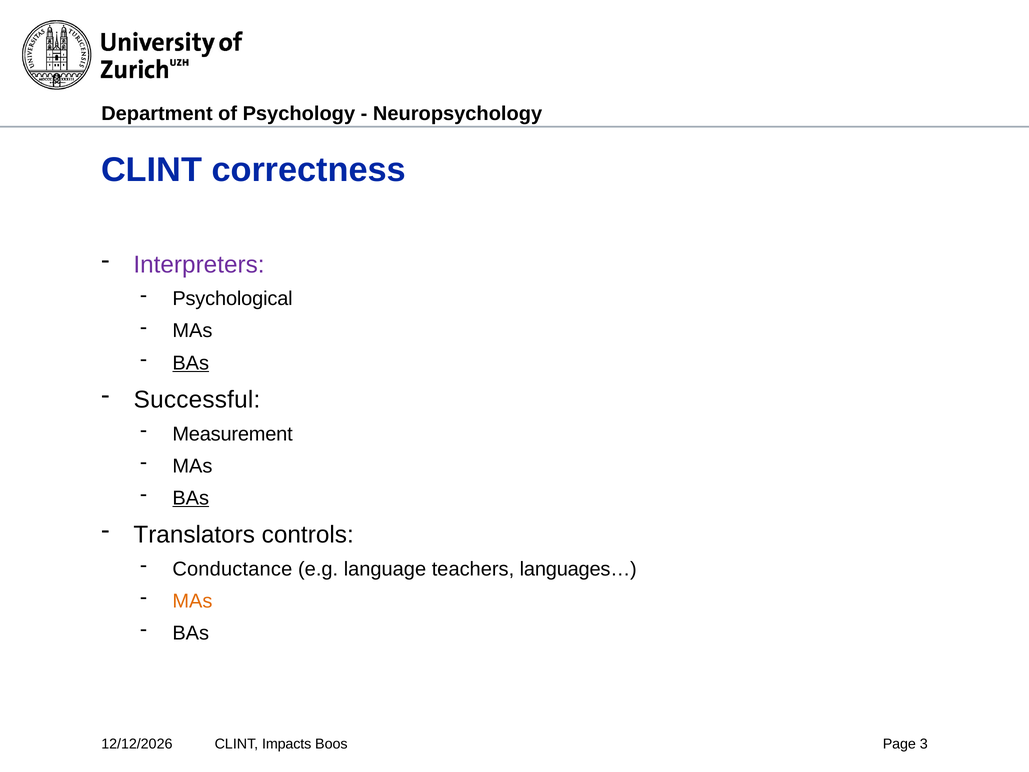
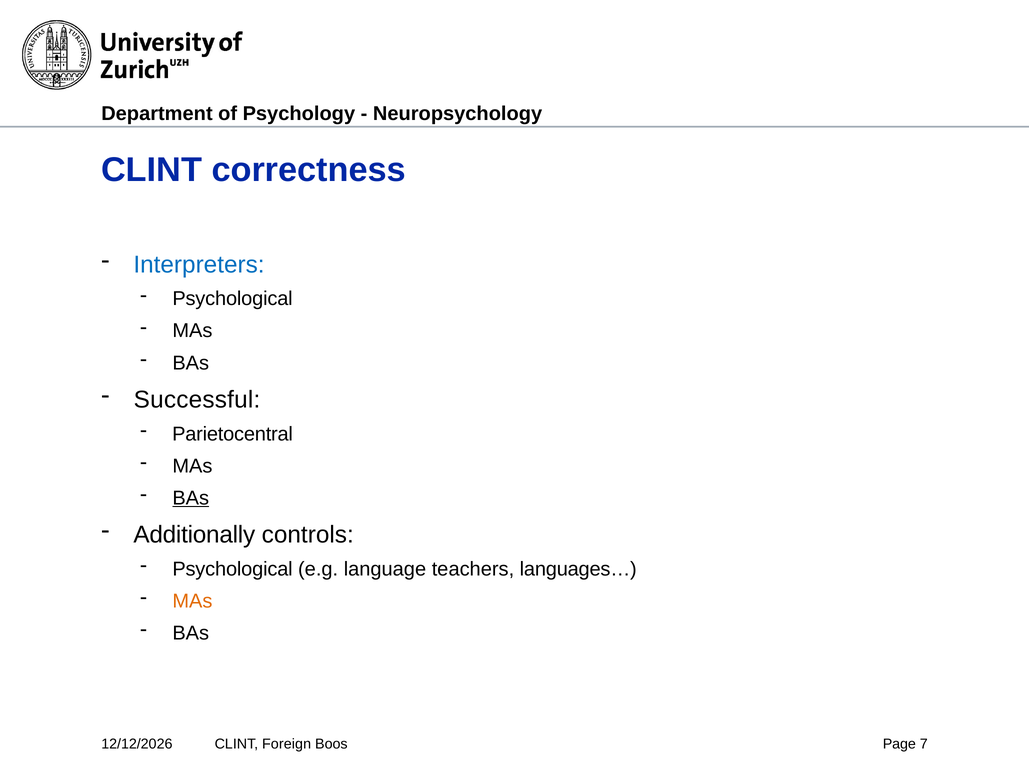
Interpreters colour: purple -> blue (199, 264)
BAs underline: present -> none (191, 363)
Measurement: Measurement -> Parietocentral (233, 434)
Translators: Translators -> Additionally (194, 534)
Conductance: Conductance -> Psychological (233, 569)
Impacts: Impacts -> Foreign (287, 744)
3: 3 -> 7 (924, 744)
